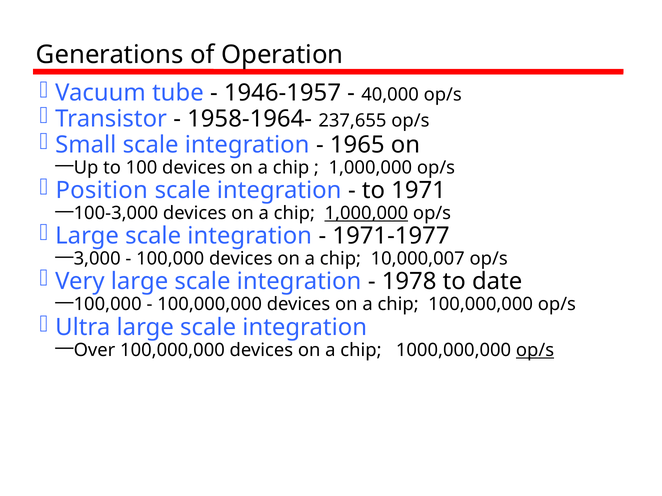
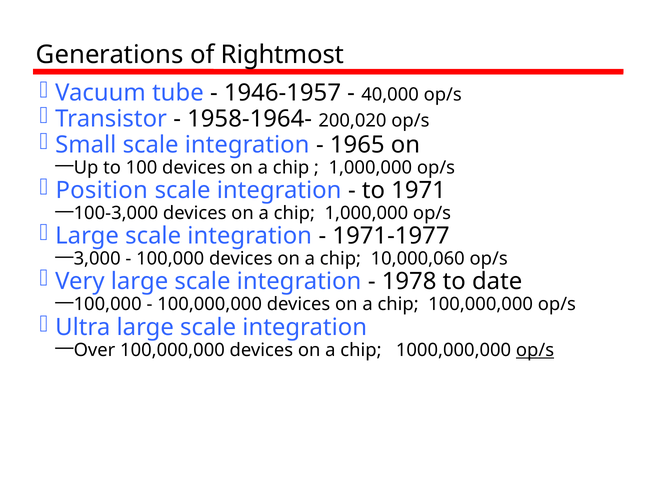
Operation: Operation -> Rightmost (282, 55)
237,655: 237,655 -> 200,020 (352, 121)
1,000,000 underline: present -> none (366, 213)
10,000,007: 10,000,007 -> 10,000,060 (418, 259)
